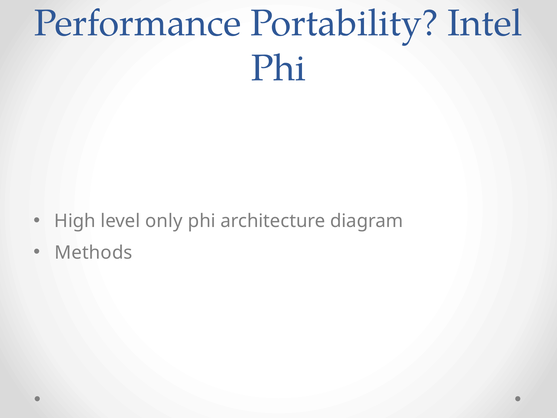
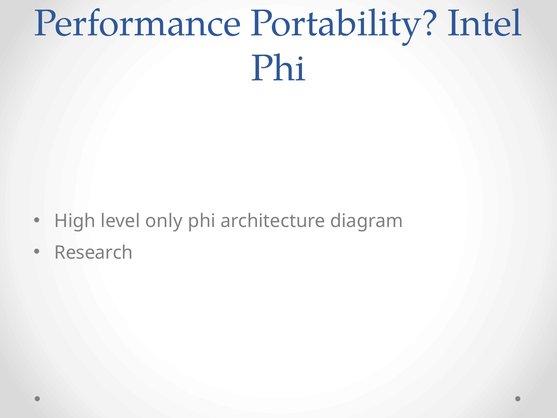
Methods: Methods -> Research (94, 252)
